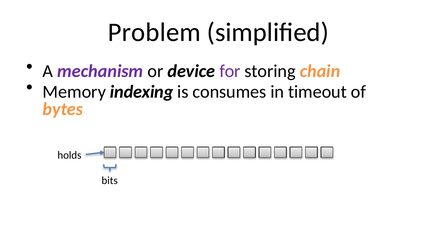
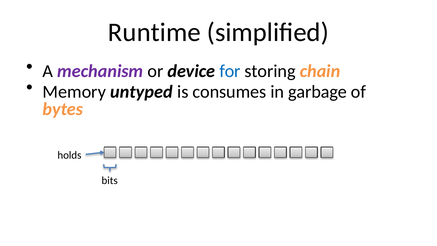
Problem: Problem -> Runtime (154, 32)
for colour: purple -> blue (230, 71)
indexing: indexing -> untyped (142, 92)
timeout: timeout -> garbage (318, 92)
